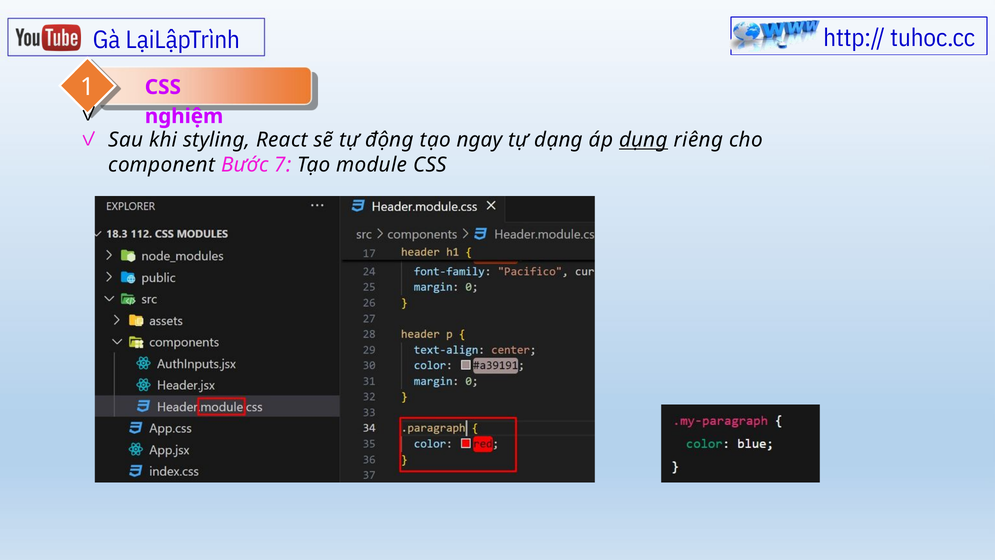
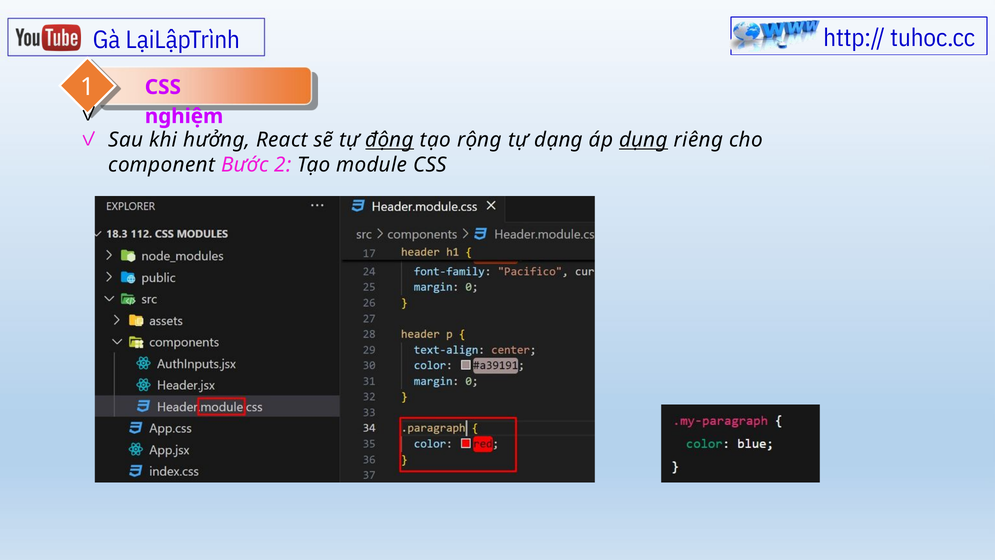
styling: styling -> hưởng (217, 140)
động underline: none -> present (389, 140)
ngay: ngay -> rộng (479, 140)
7: 7 -> 2 (283, 165)
